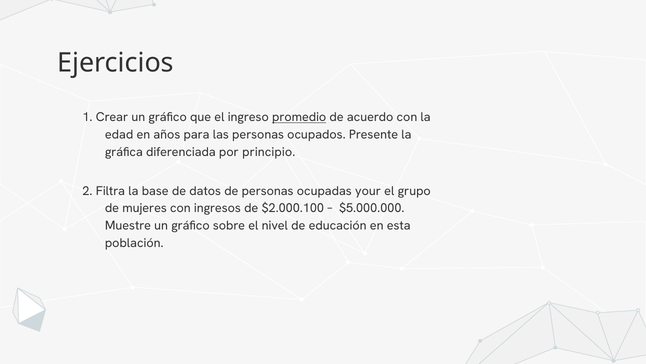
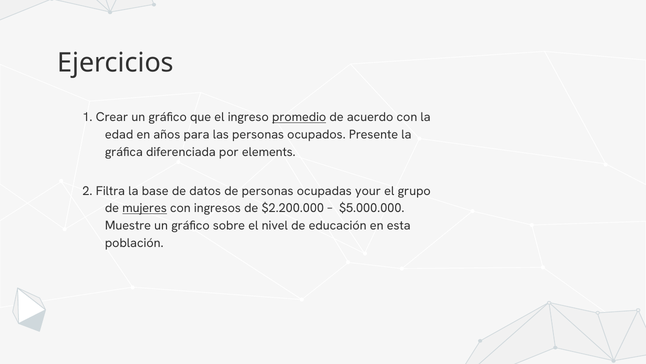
principio: principio -> elements (269, 152)
mujeres underline: none -> present (145, 208)
$2.000.100: $2.000.100 -> $2.200.000 (293, 208)
